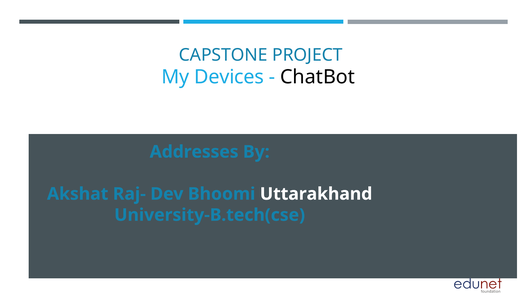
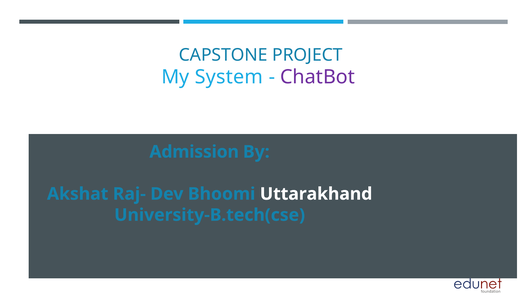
Devices: Devices -> System (229, 77)
ChatBot colour: black -> purple (318, 77)
Addresses: Addresses -> Admission (194, 152)
